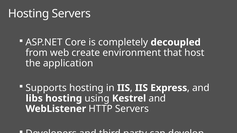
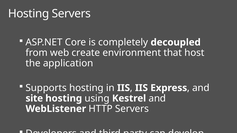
libs: libs -> site (34, 99)
